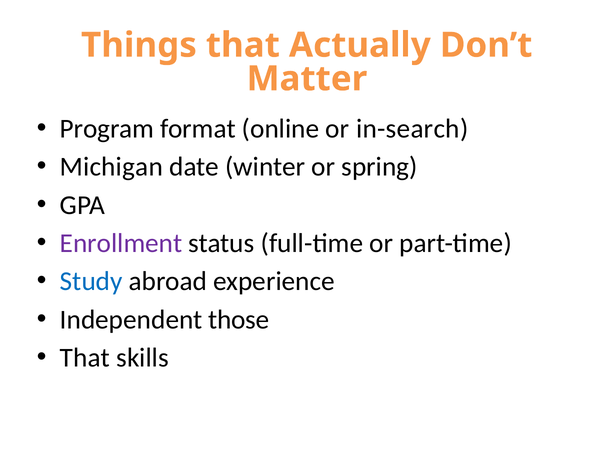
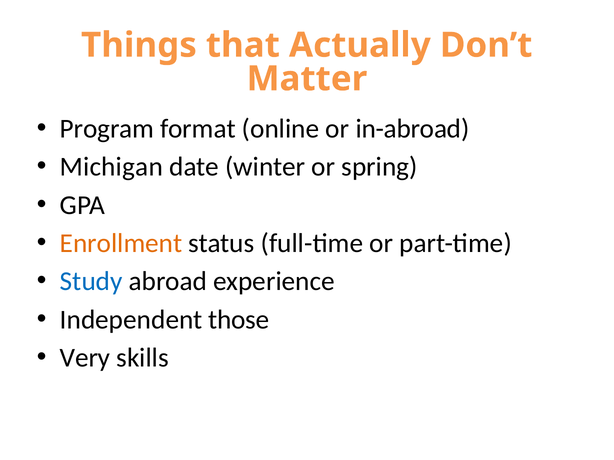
in-search: in-search -> in-abroad (412, 129)
Enrollment colour: purple -> orange (121, 243)
That: That -> Very (85, 358)
